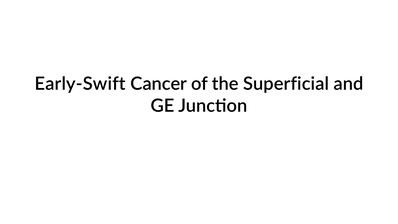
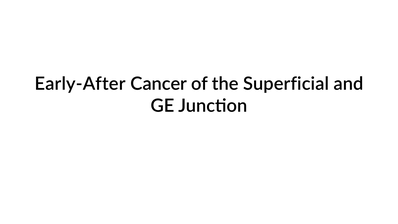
Early-Swift: Early-Swift -> Early-After (80, 84)
